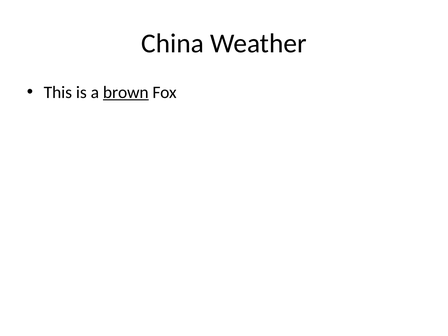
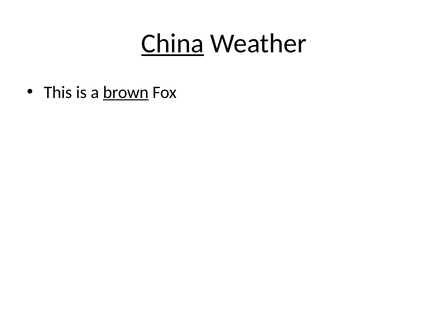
China underline: none -> present (173, 43)
